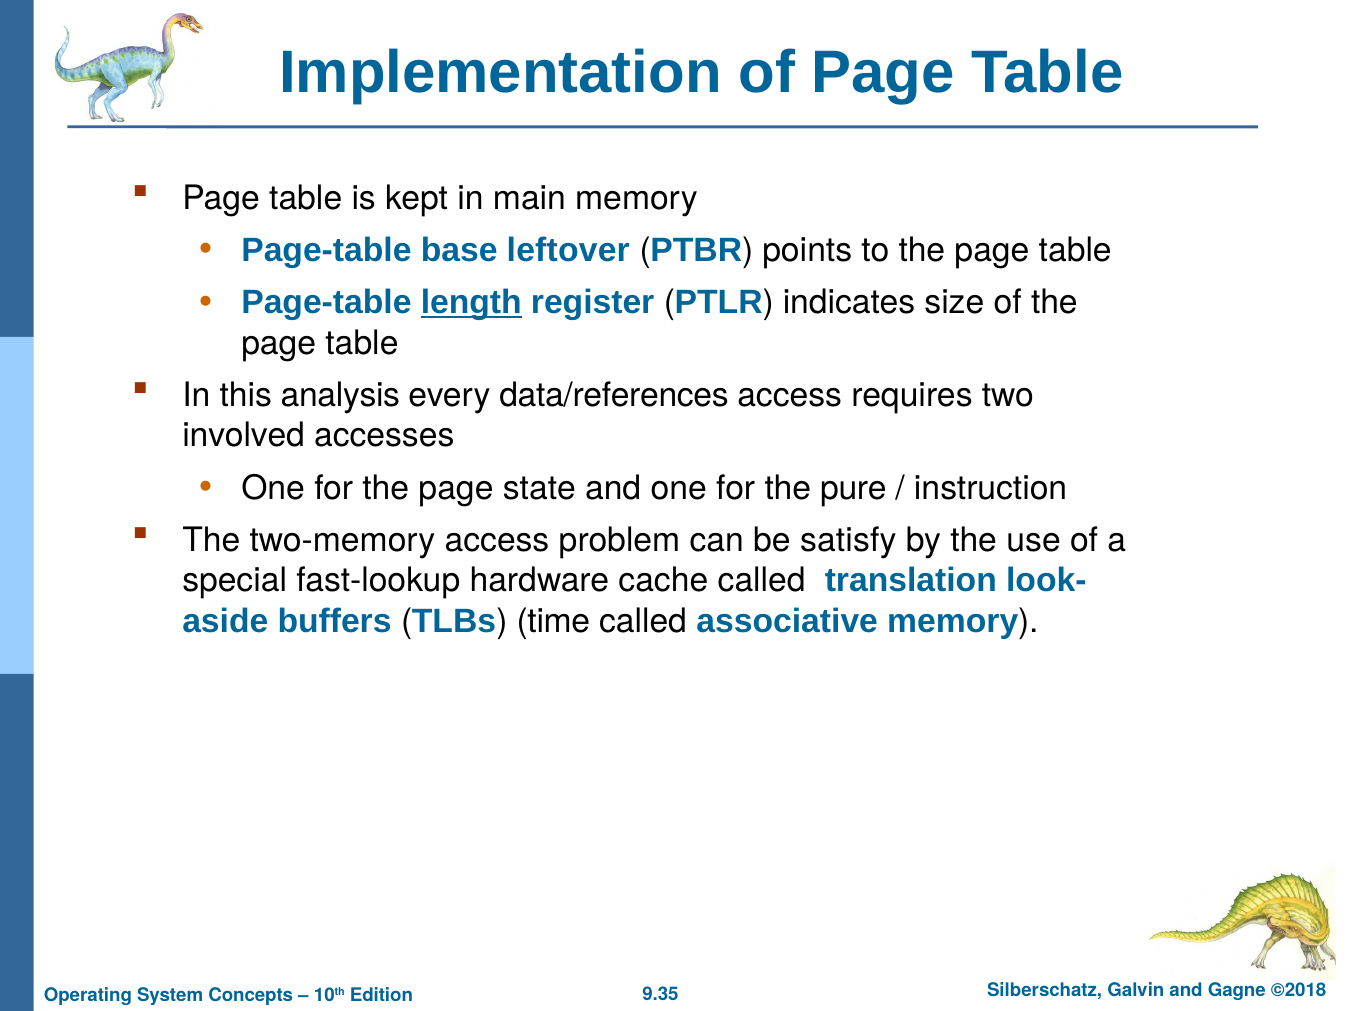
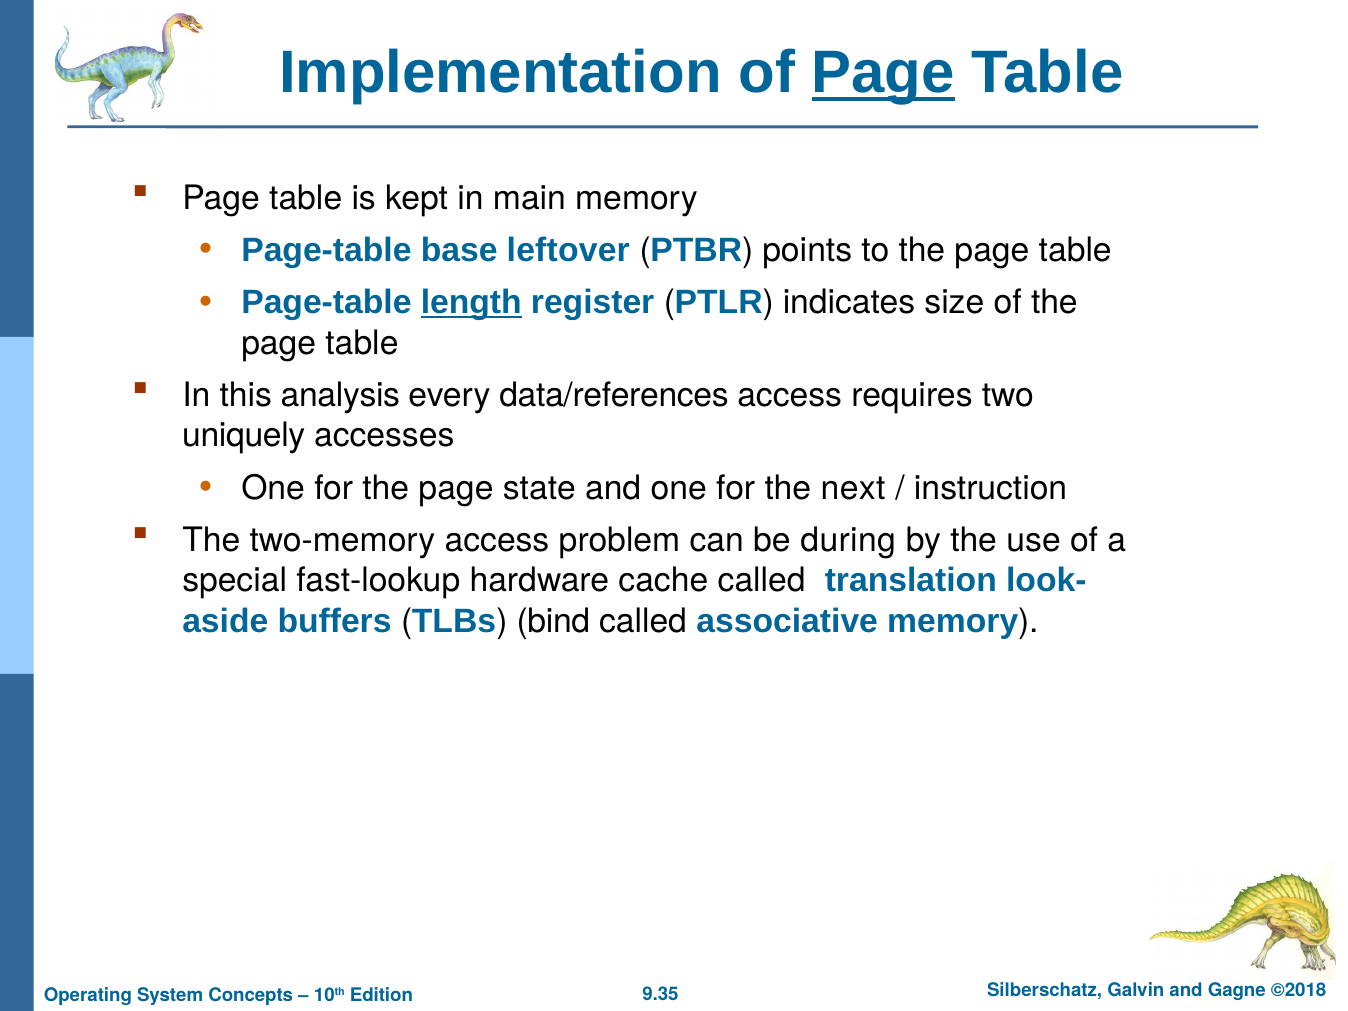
Page underline: none -> present (883, 73)
involved: involved -> uniquely (244, 436)
pure: pure -> next (853, 488)
satisfy: satisfy -> during (848, 540)
time: time -> bind (553, 621)
